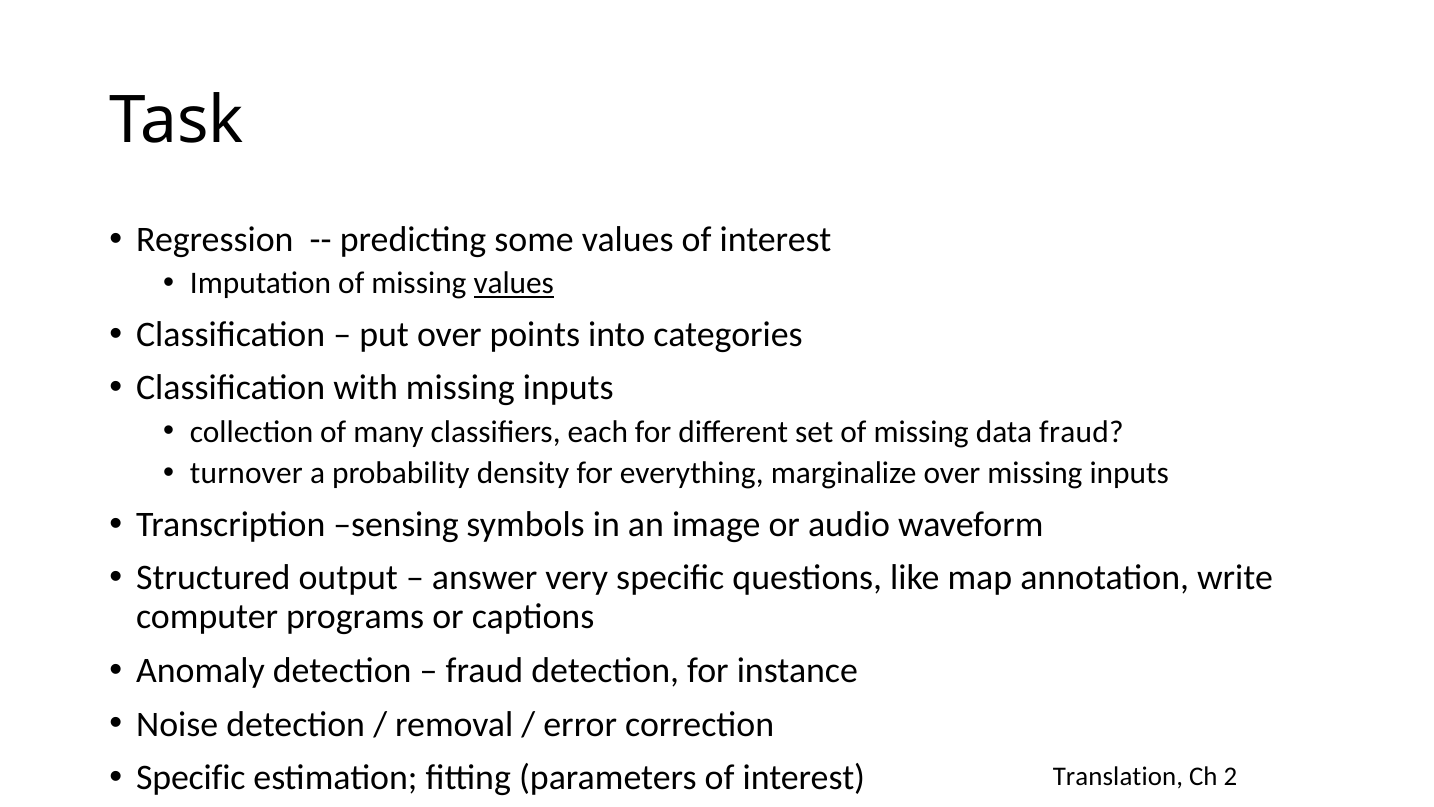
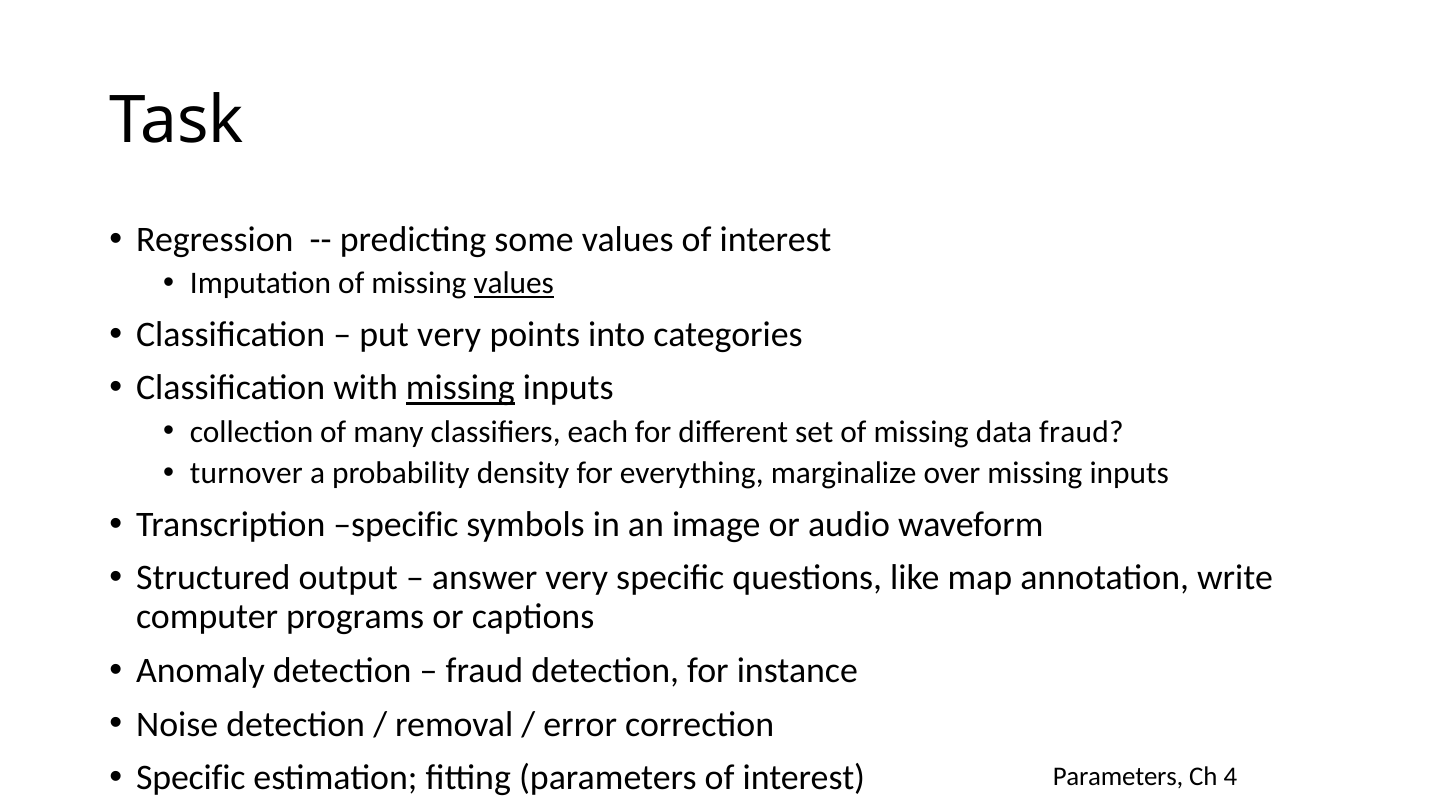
put over: over -> very (449, 334)
missing underline: none -> present (460, 388)
Transcription sensing: sensing -> specific (396, 524)
interest Translation: Translation -> Parameters (1118, 776)
2: 2 -> 4 (1230, 776)
